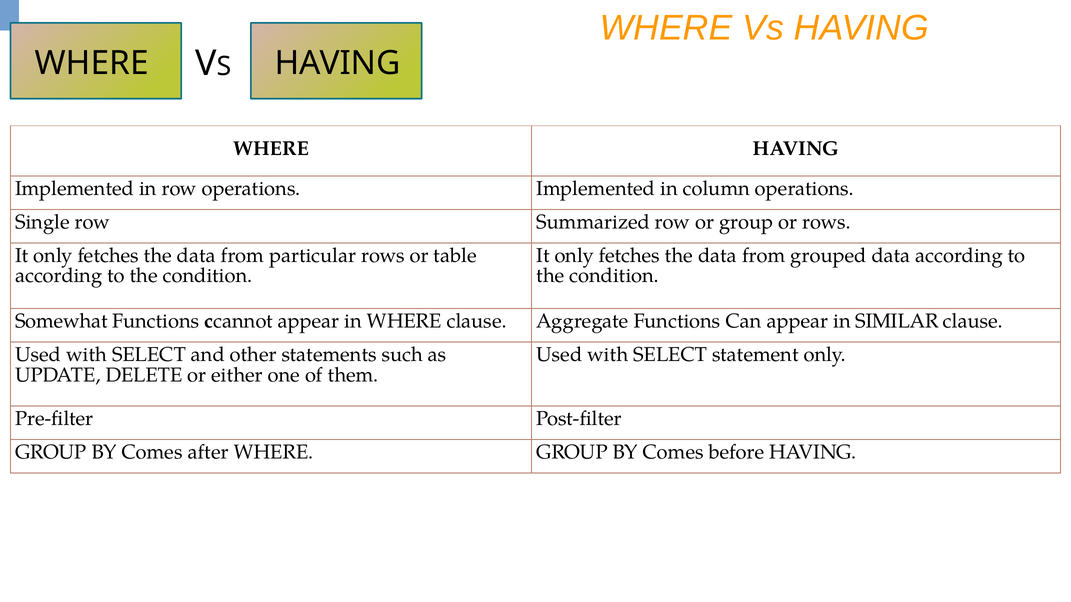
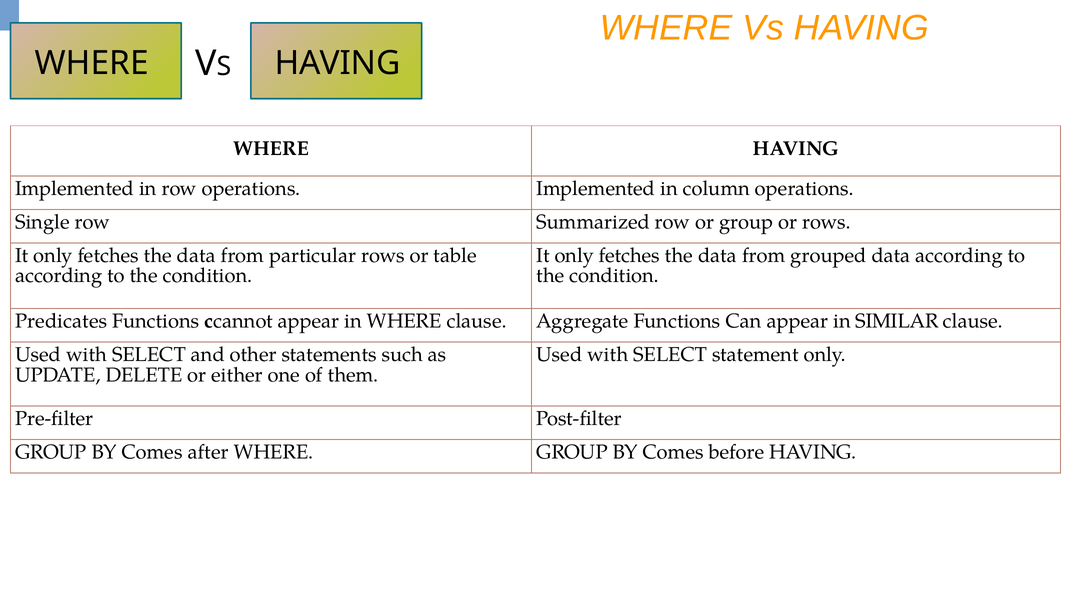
Somewhat: Somewhat -> Predicates (61, 322)
